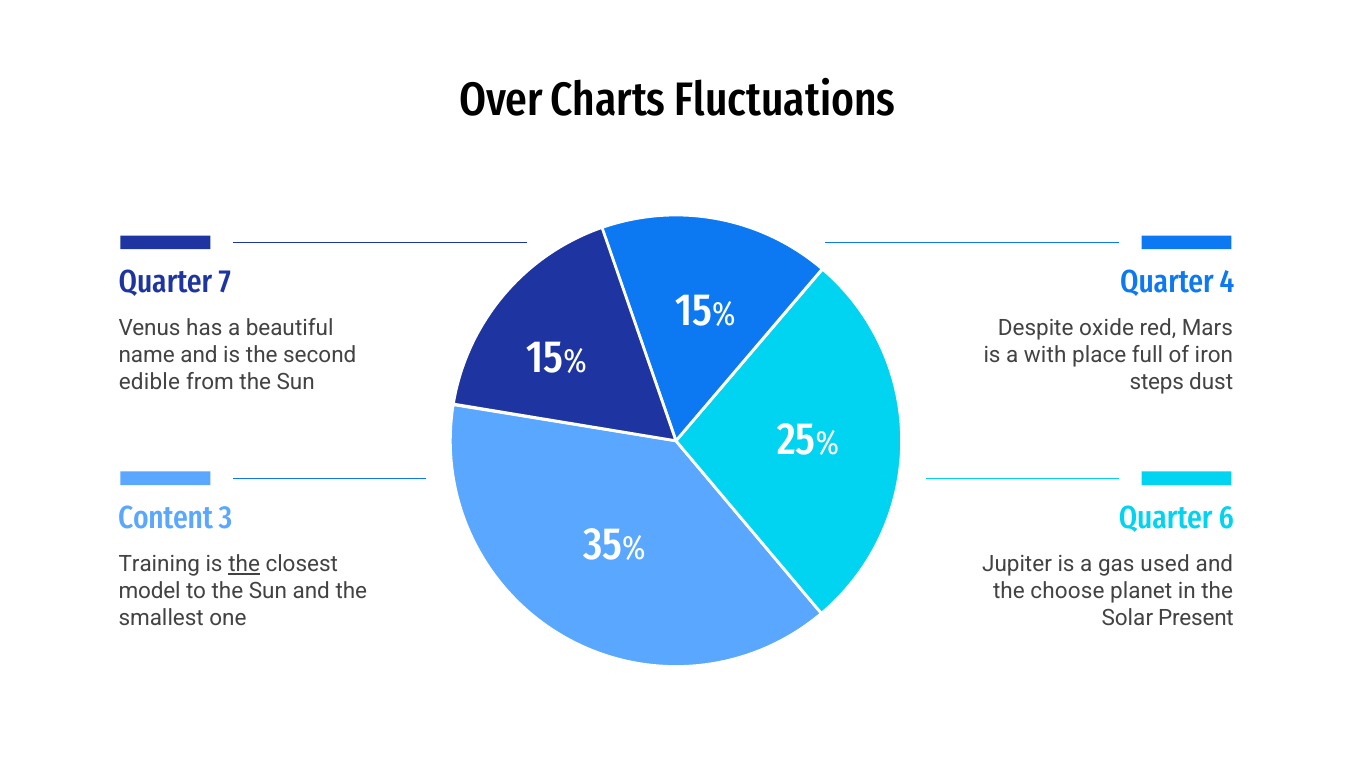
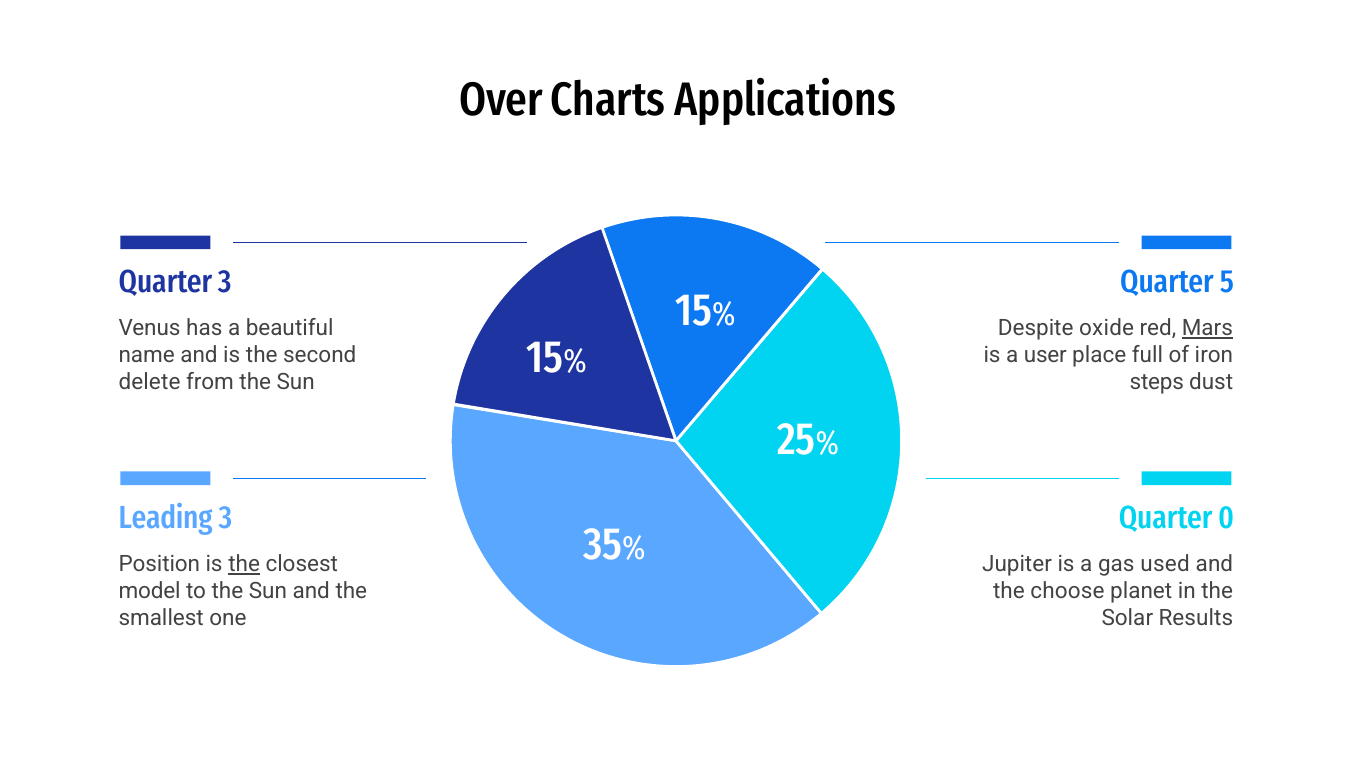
Fluctuations: Fluctuations -> Applications (785, 100)
Quarter 7: 7 -> 3 (225, 281)
4: 4 -> 5 (1227, 281)
Mars underline: none -> present (1207, 328)
with: with -> user (1045, 355)
edible: edible -> delete (150, 382)
Content: Content -> Leading (166, 517)
6: 6 -> 0 (1226, 517)
Training: Training -> Position (159, 564)
Present: Present -> Results (1196, 618)
